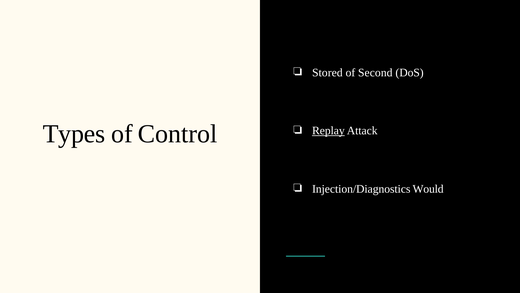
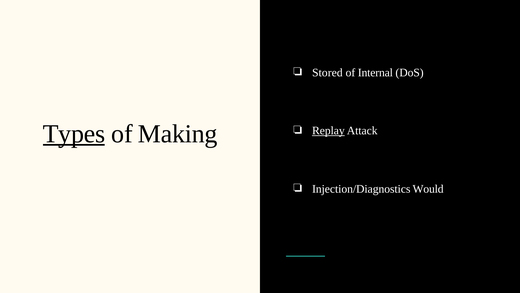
Second: Second -> Internal (375, 72)
Types underline: none -> present (74, 134)
Control: Control -> Making (178, 134)
